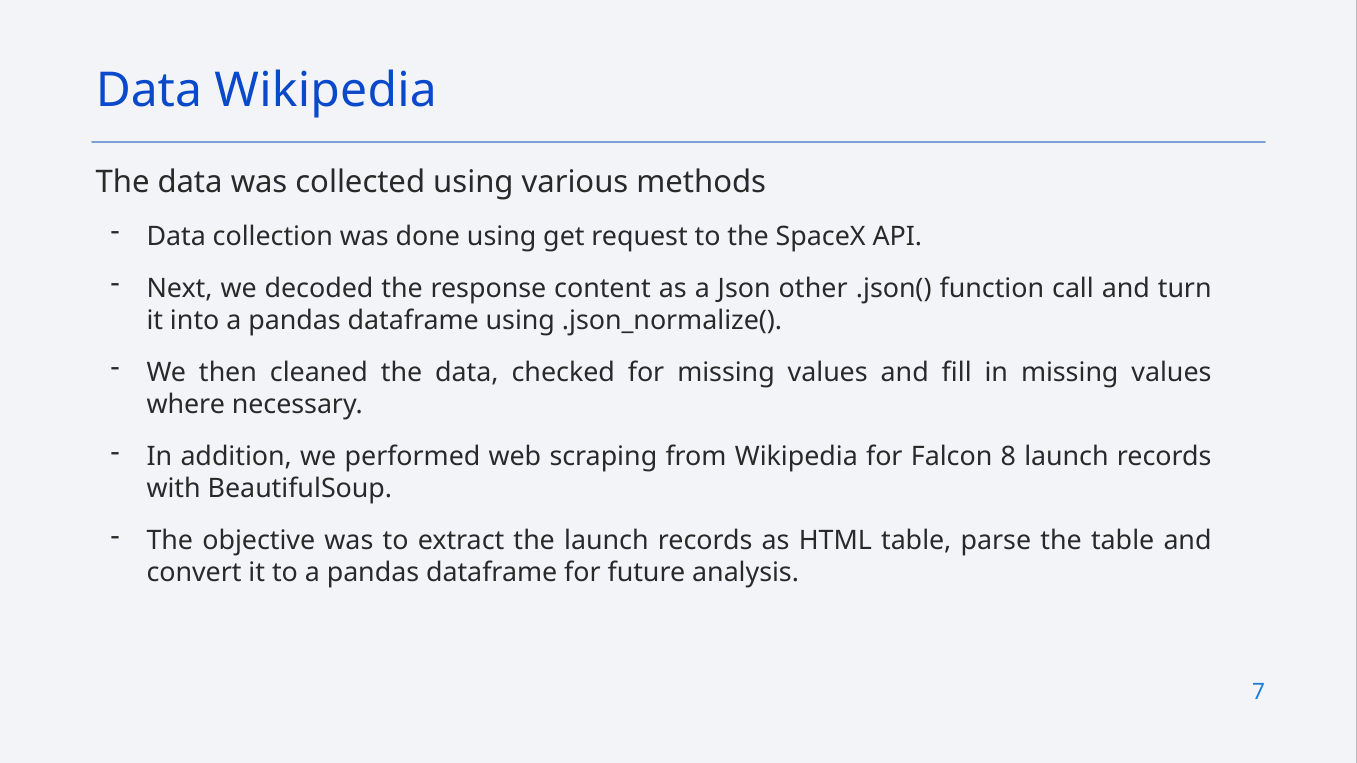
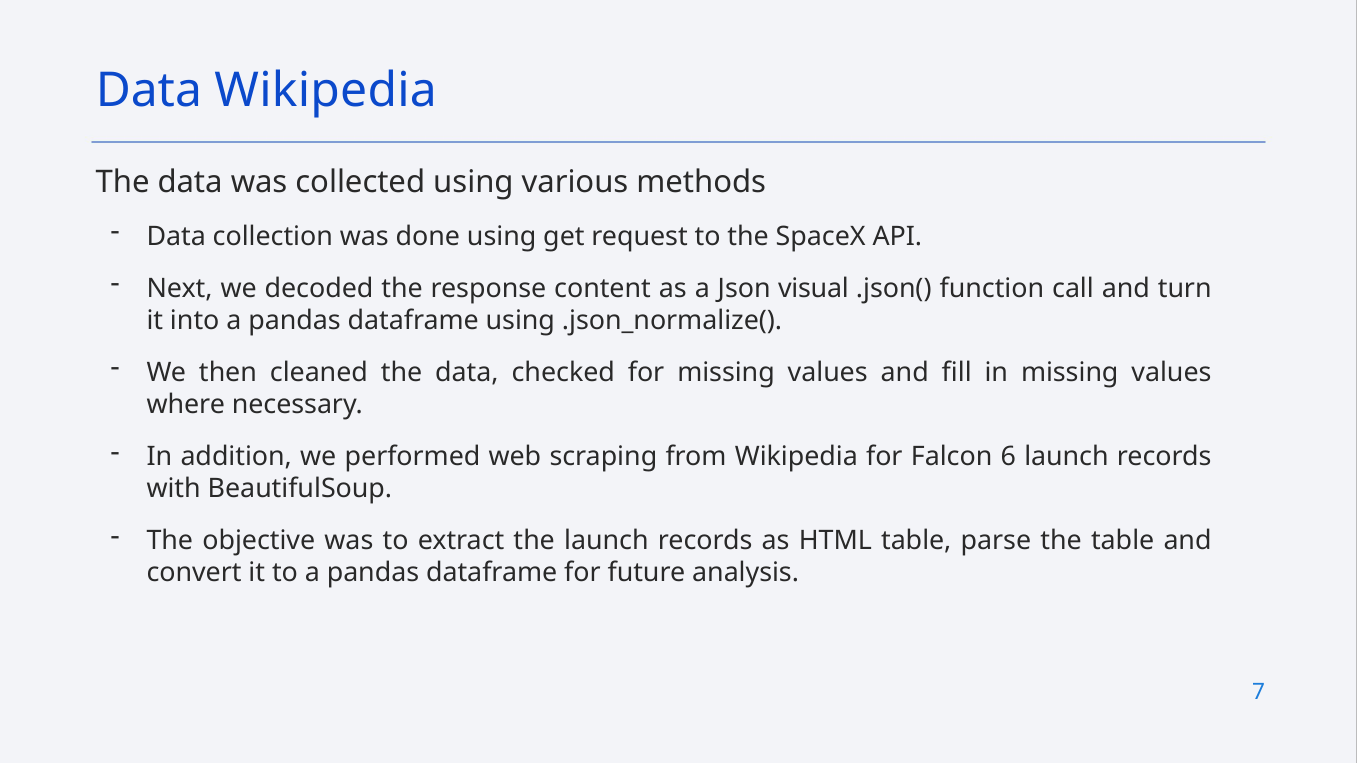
other: other -> visual (813, 288)
8: 8 -> 6 (1008, 457)
